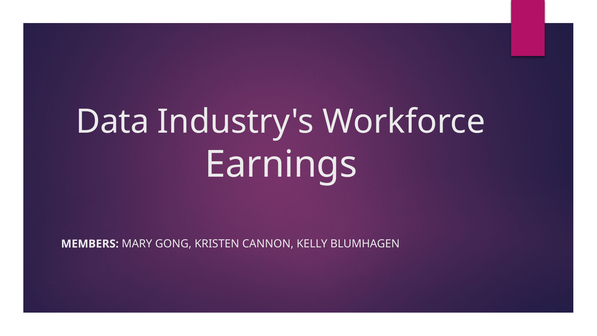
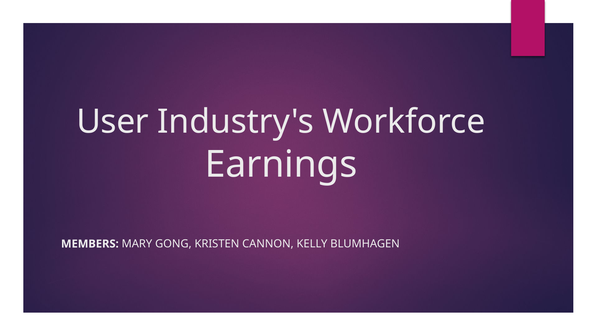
Data: Data -> User (113, 122)
